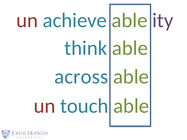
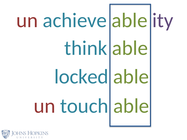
across: across -> locked (81, 77)
